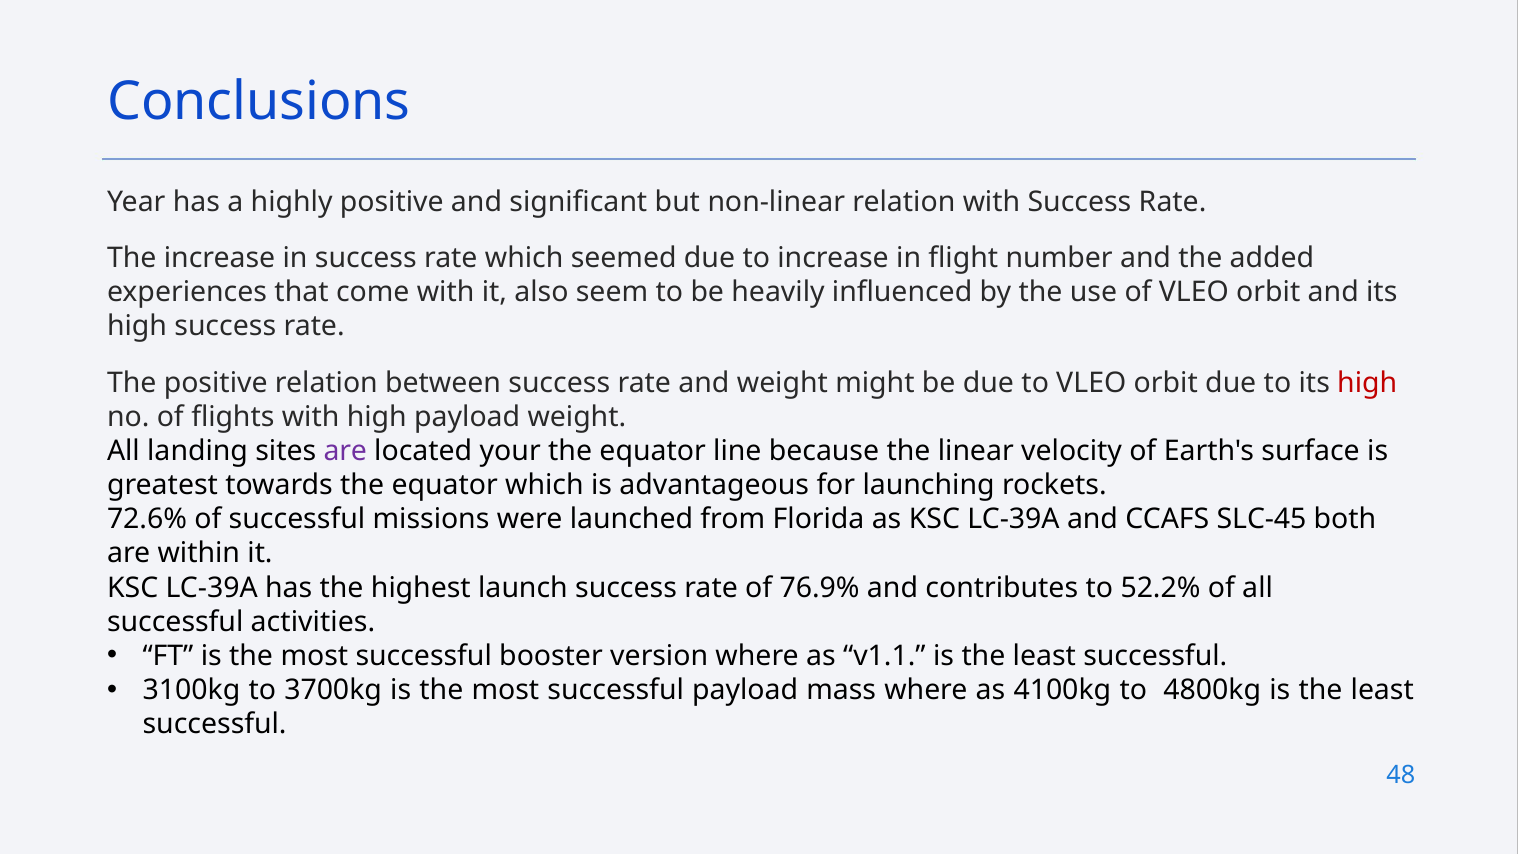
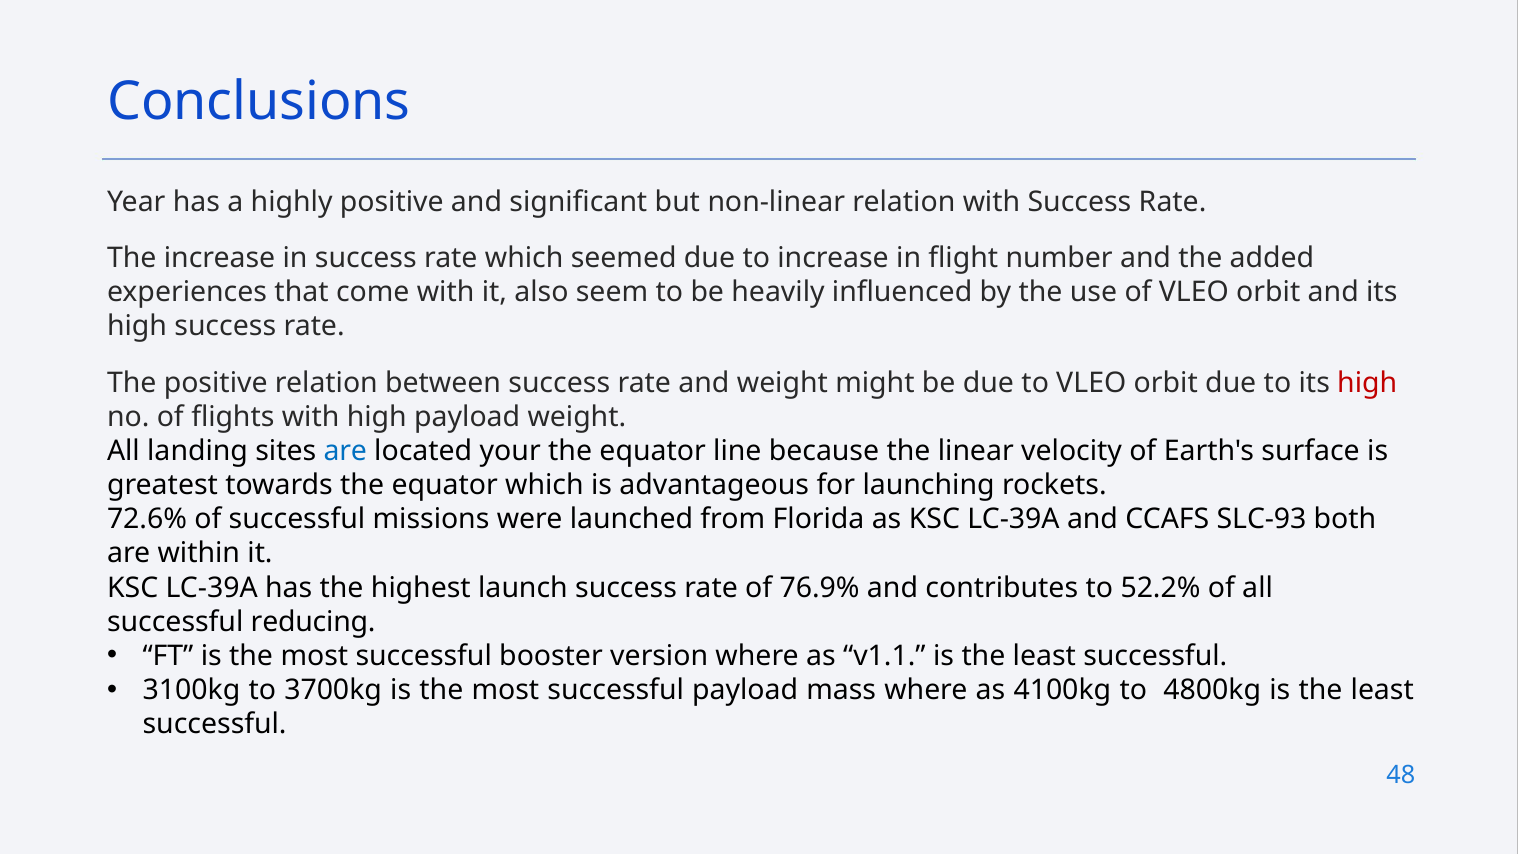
are colour: purple -> blue (345, 451)
SLC-45: SLC-45 -> SLC-93 (1262, 519)
activities: activities -> reducing (313, 622)
